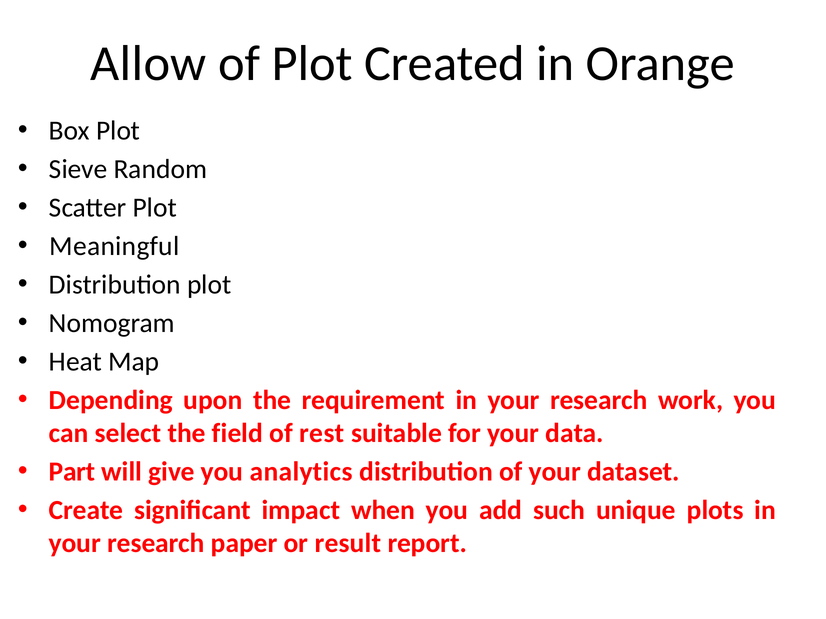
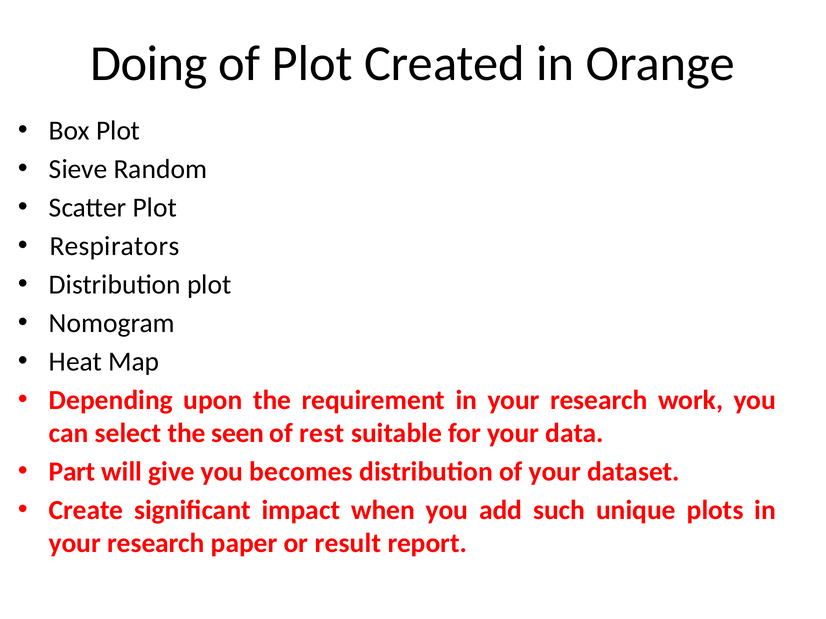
Allow: Allow -> Doing (149, 63)
Meaningful: Meaningful -> Respirators (114, 246)
field: field -> seen (238, 433)
analytics: analytics -> becomes (301, 472)
